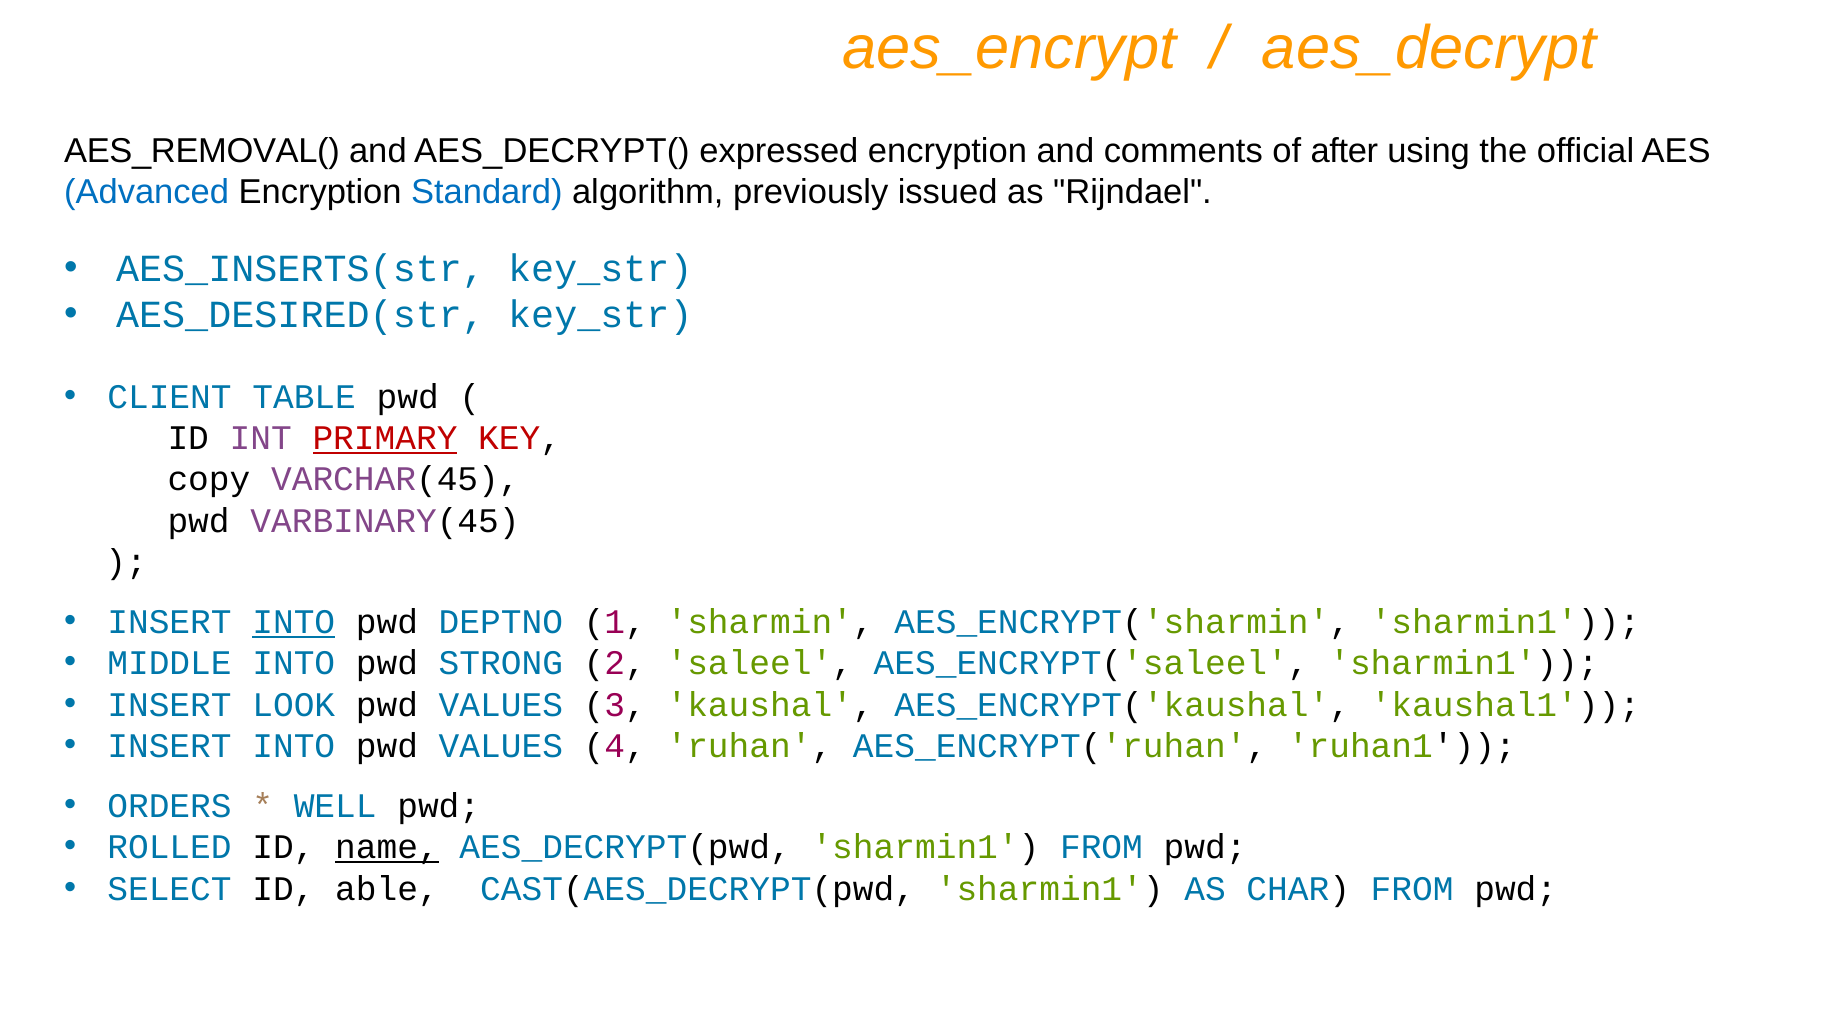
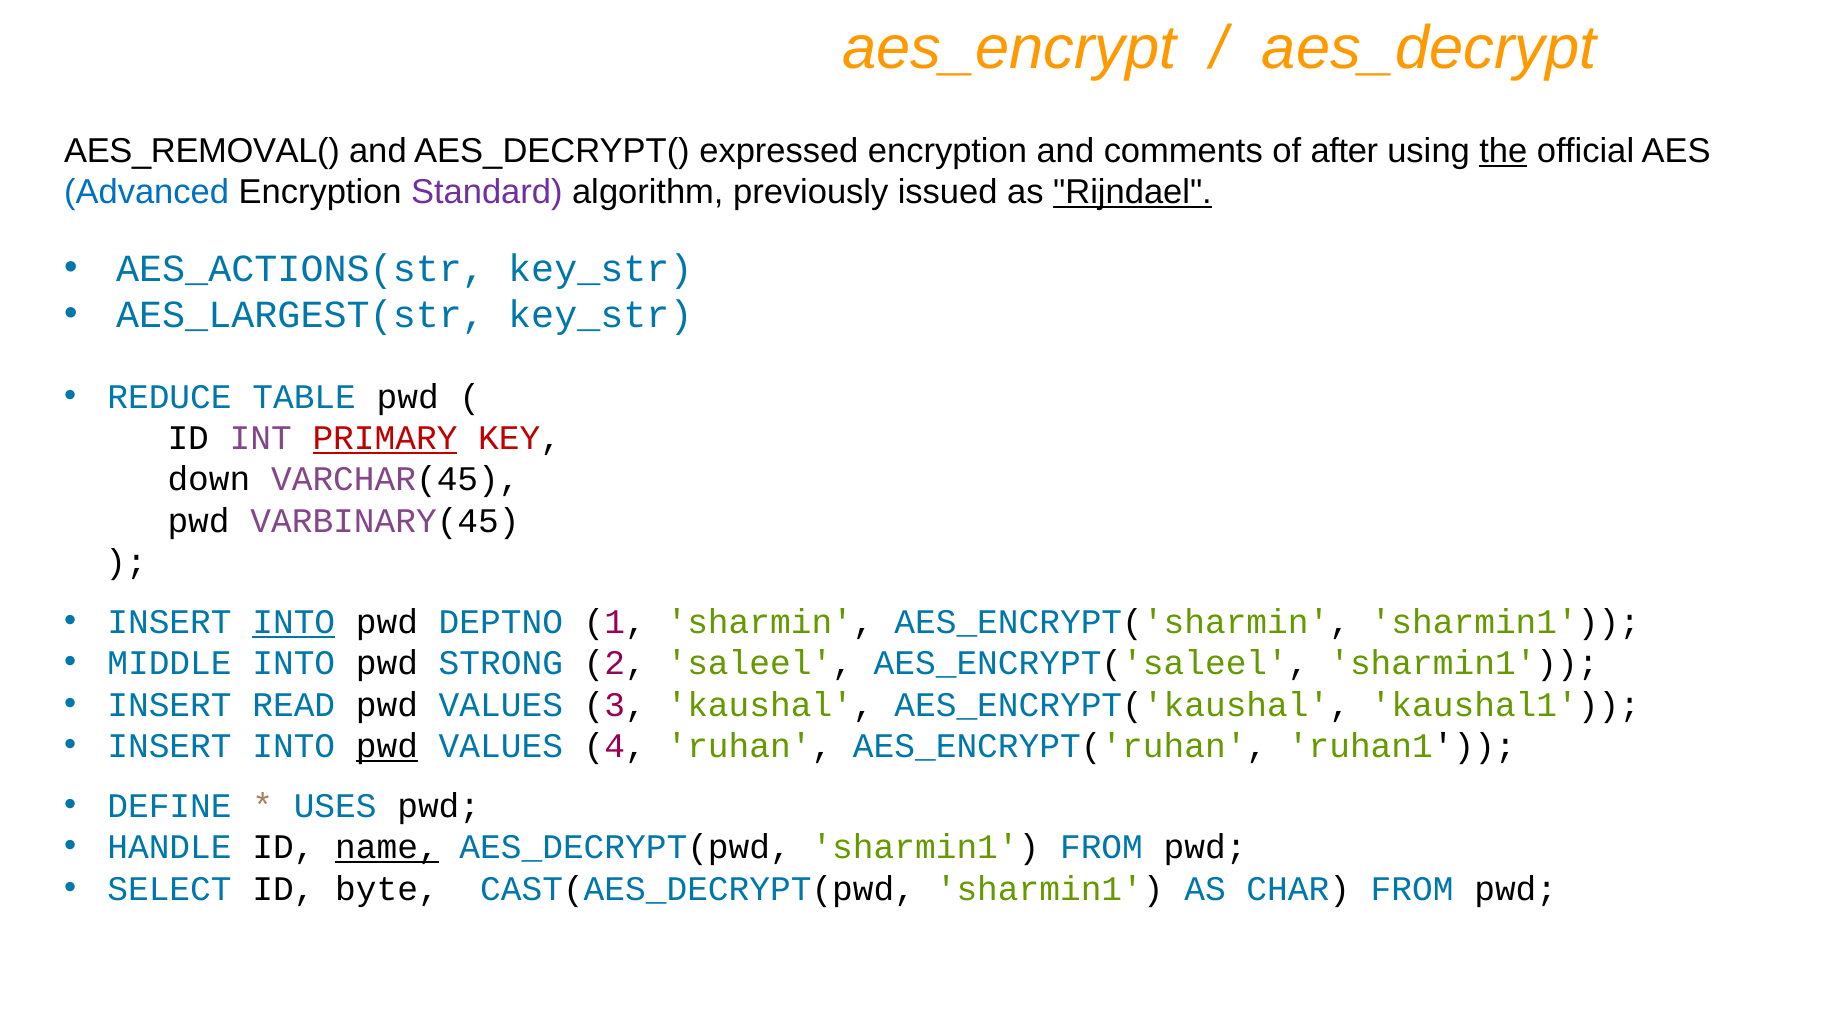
the underline: none -> present (1503, 151)
Standard colour: blue -> purple (487, 192)
Rijndael underline: none -> present (1132, 192)
AES_INSERTS(str: AES_INSERTS(str -> AES_ACTIONS(str (301, 269)
AES_DESIRED(str: AES_DESIRED(str -> AES_LARGEST(str (301, 315)
CLIENT: CLIENT -> REDUCE (169, 397)
copy: copy -> down (209, 480)
LOOK: LOOK -> READ (294, 705)
pwd underline: none -> present (387, 747)
ORDERS: ORDERS -> DEFINE (169, 806)
WELL: WELL -> USES (335, 806)
ROLLED: ROLLED -> HANDLE (169, 848)
able: able -> byte (387, 889)
